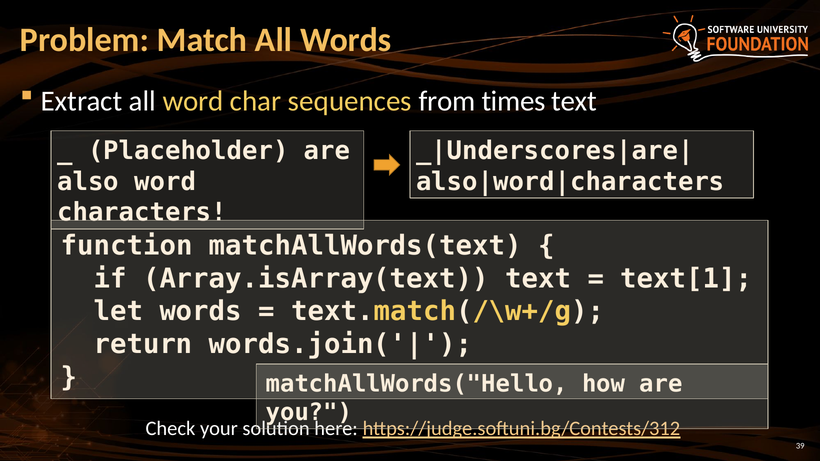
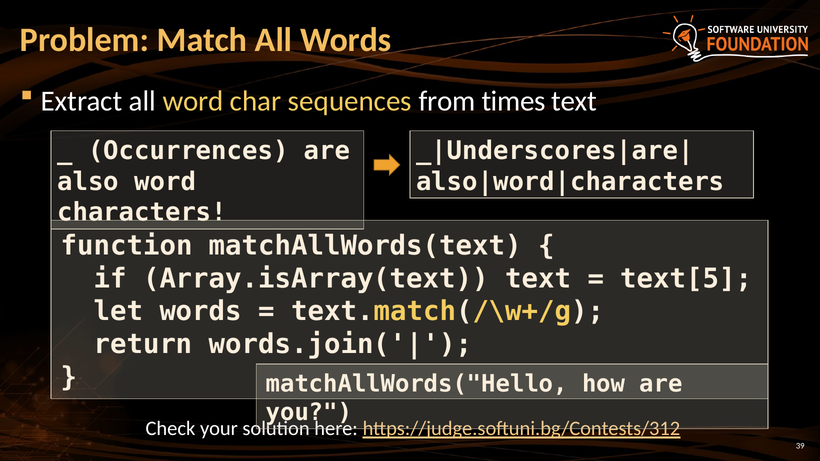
Placeholder: Placeholder -> Occurrences (188, 151)
text[1: text[1 -> text[5 (686, 279)
